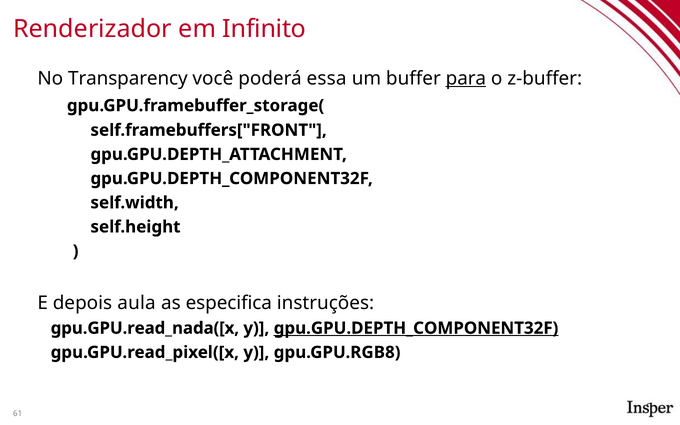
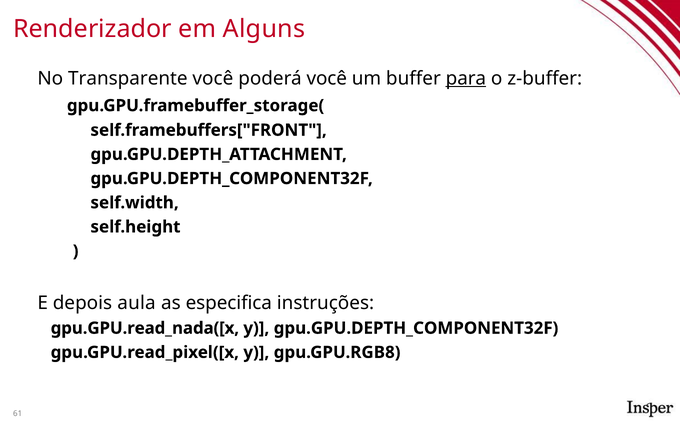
Infinito: Infinito -> Alguns (264, 29)
Transparency: Transparency -> Transparente (128, 78)
poderá essa: essa -> você (327, 78)
gpu.GPU.DEPTH_COMPONENT32F underline: present -> none (416, 328)
